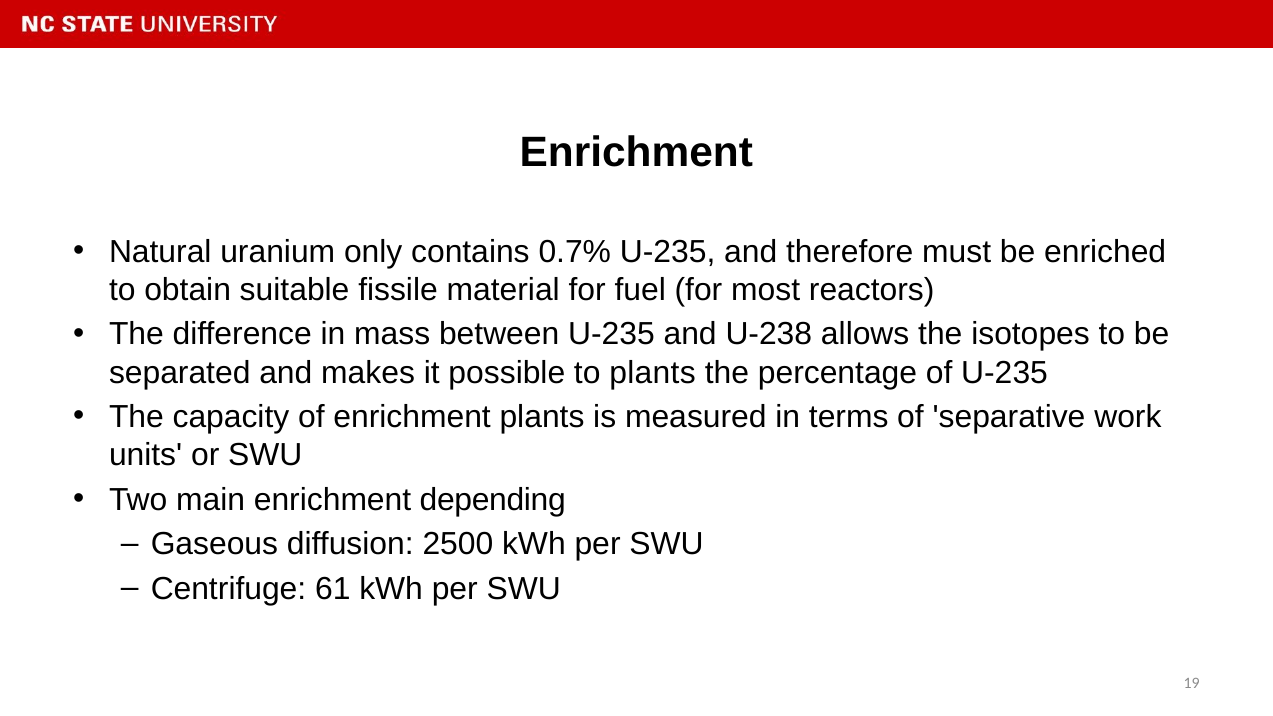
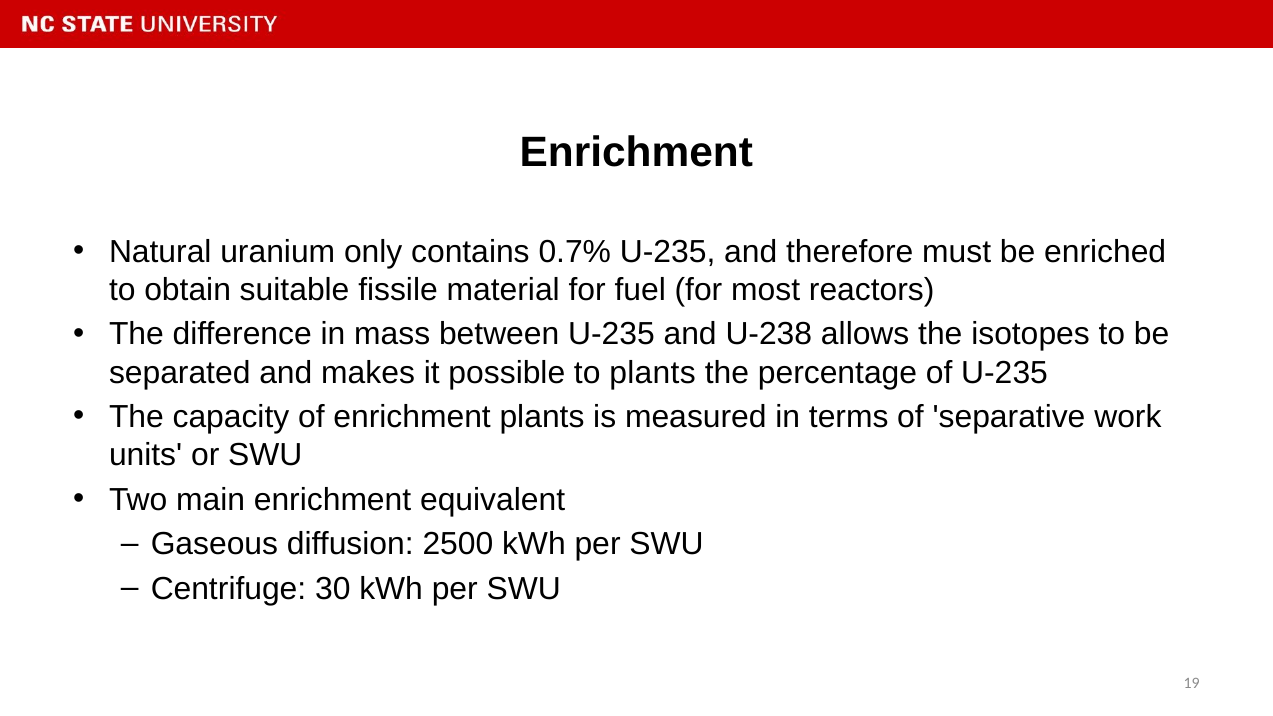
depending: depending -> equivalent (493, 500)
61: 61 -> 30 (333, 589)
